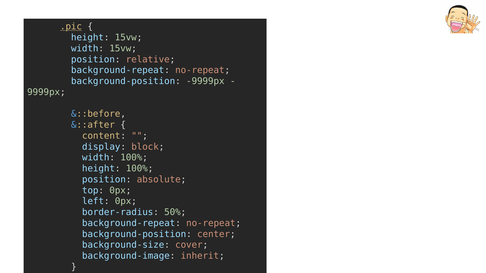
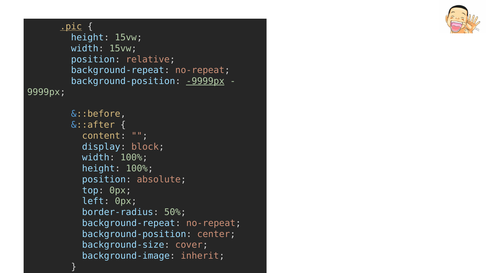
-9999px underline: none -> present (205, 81)
